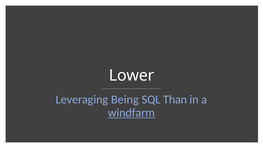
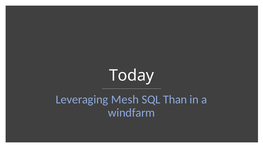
Lower: Lower -> Today (132, 75)
Being: Being -> Mesh (125, 99)
windfarm underline: present -> none (131, 113)
